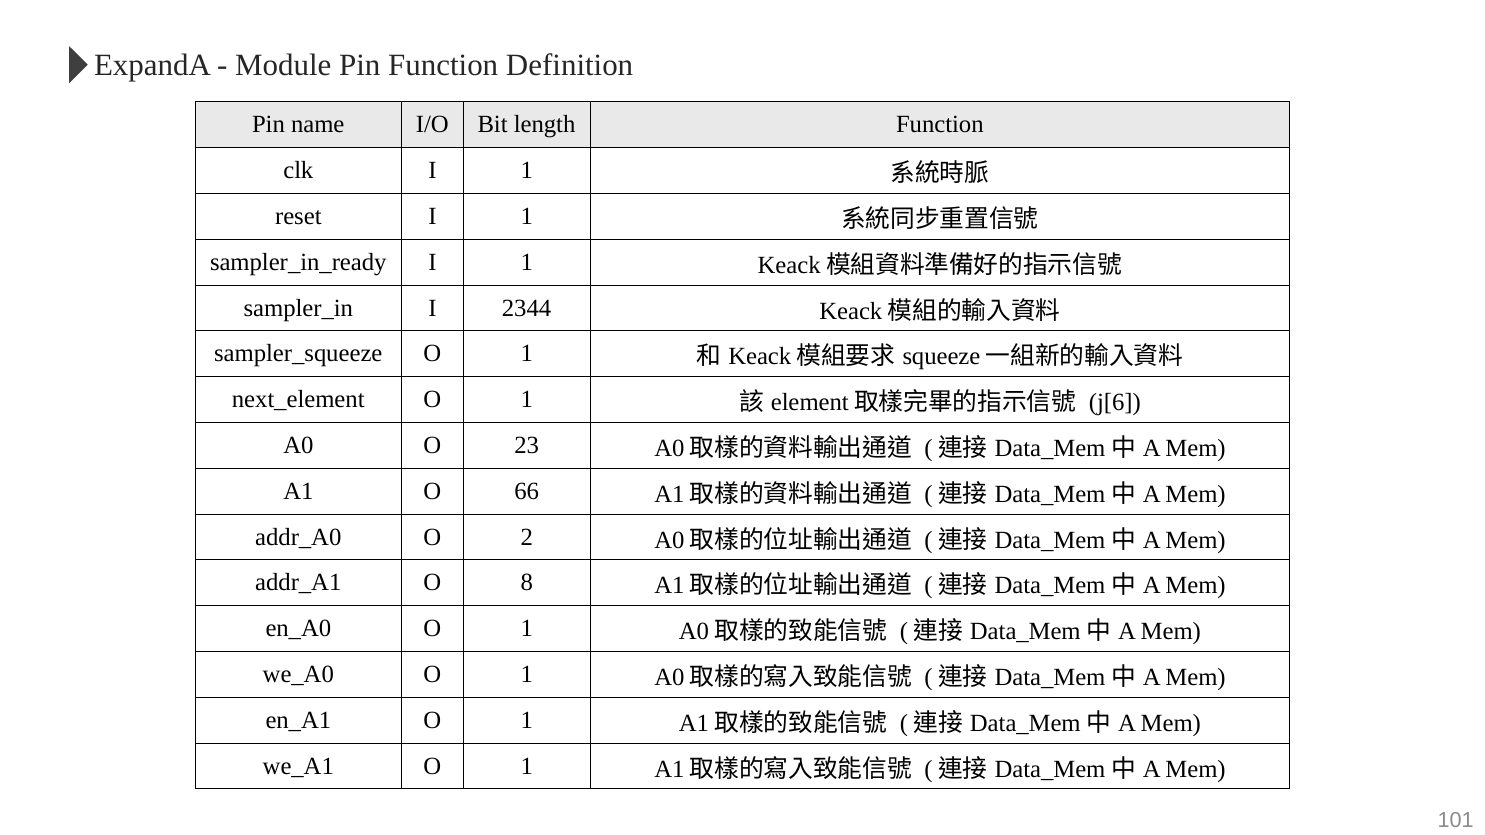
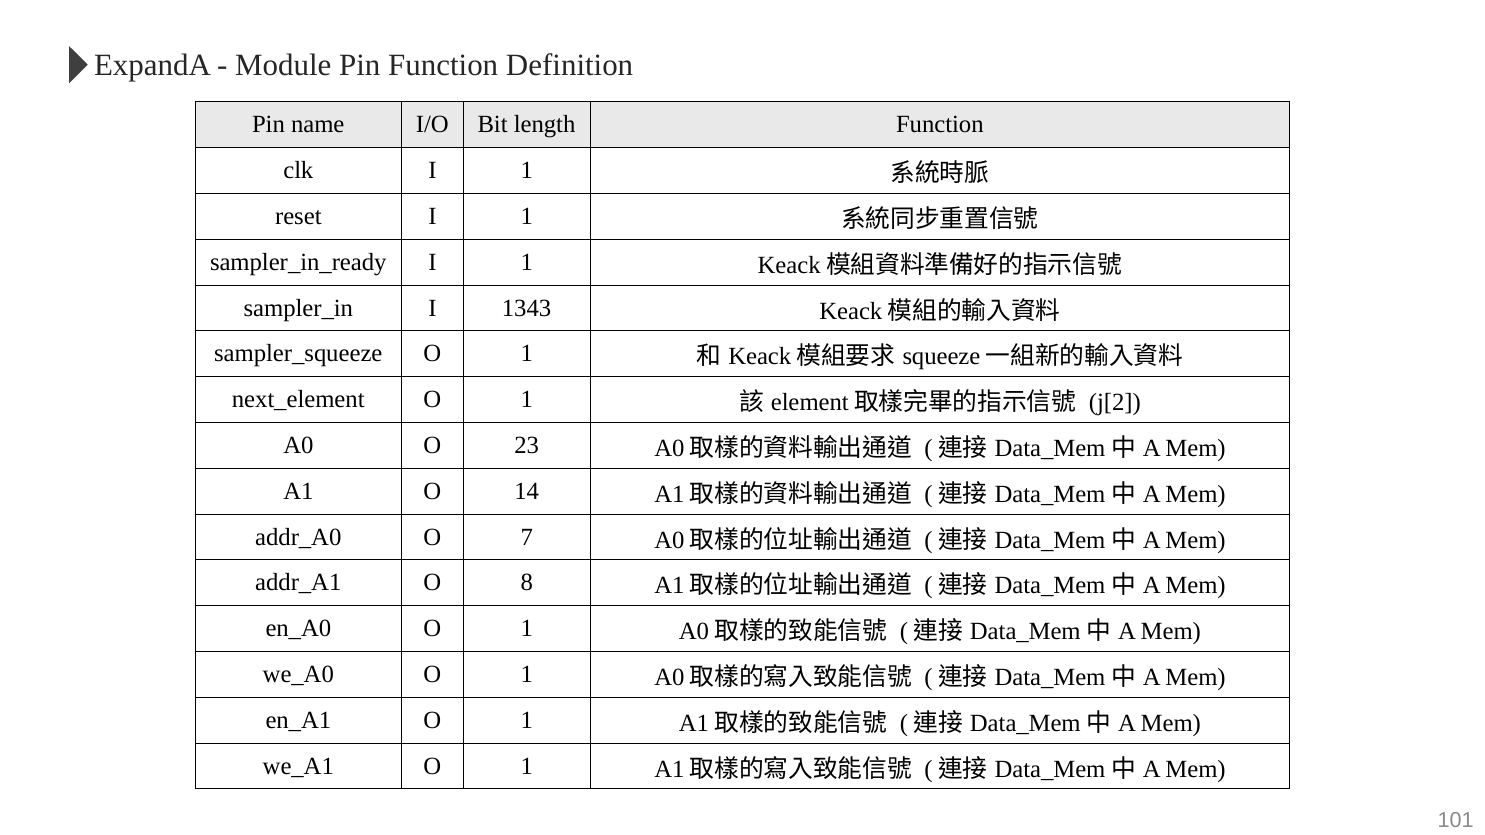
2344: 2344 -> 1343 (527, 308)
j[6: j[6 -> j[2 (1115, 403)
66: 66 -> 14 (527, 491)
2: 2 -> 7 (527, 537)
